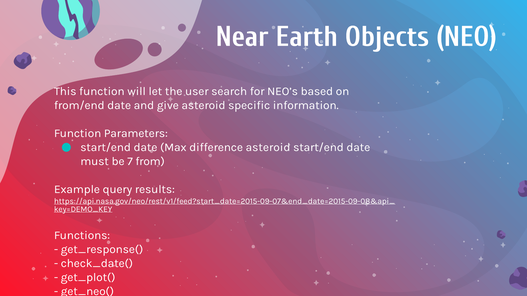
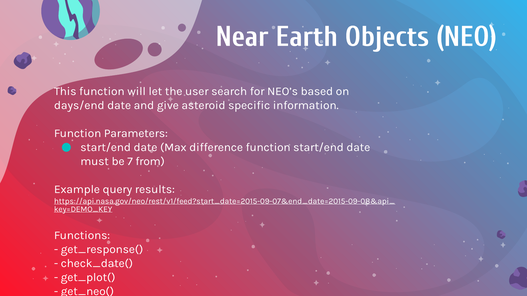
from/end: from/end -> days/end (79, 105)
difference asteroid: asteroid -> function (268, 148)
